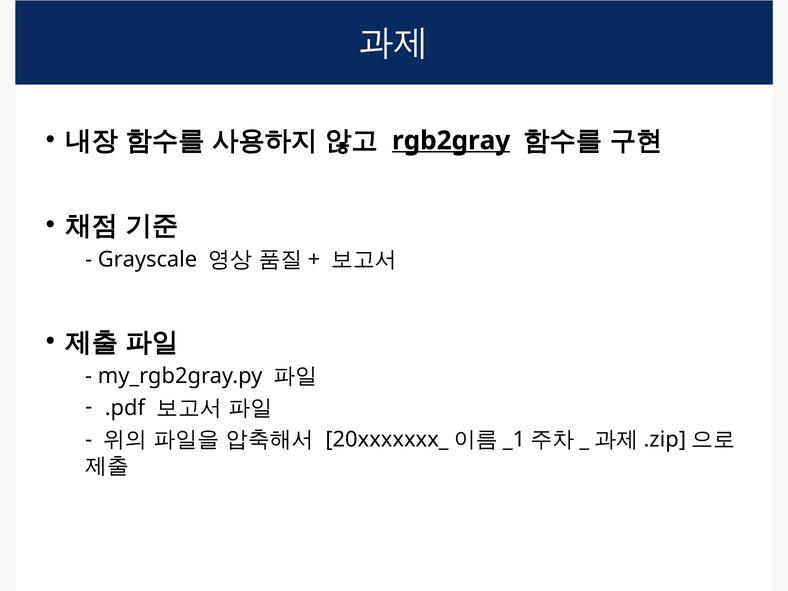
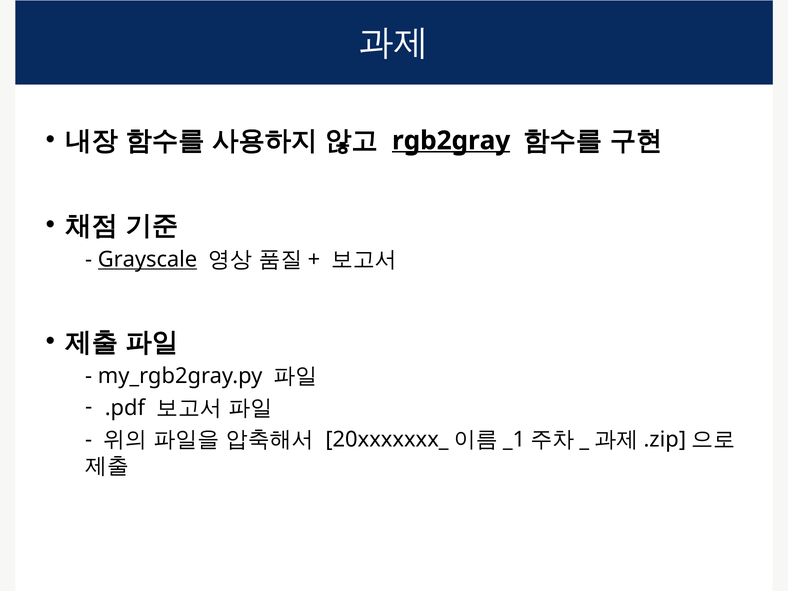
Grayscale underline: none -> present (148, 260)
